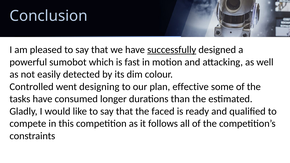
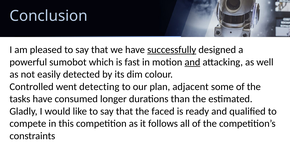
and underline: none -> present (192, 62)
designing: designing -> detecting (99, 87)
effective: effective -> adjacent (191, 87)
